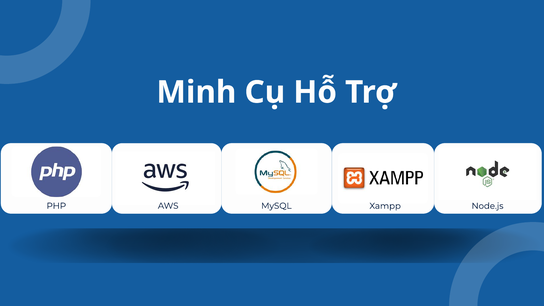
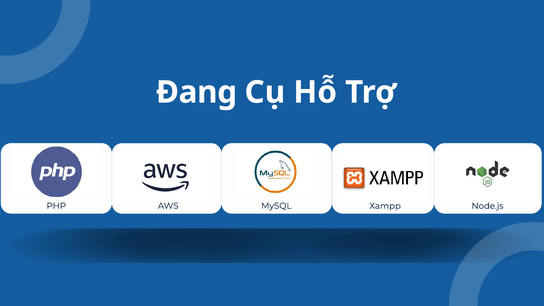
Minh: Minh -> Đang (197, 92)
